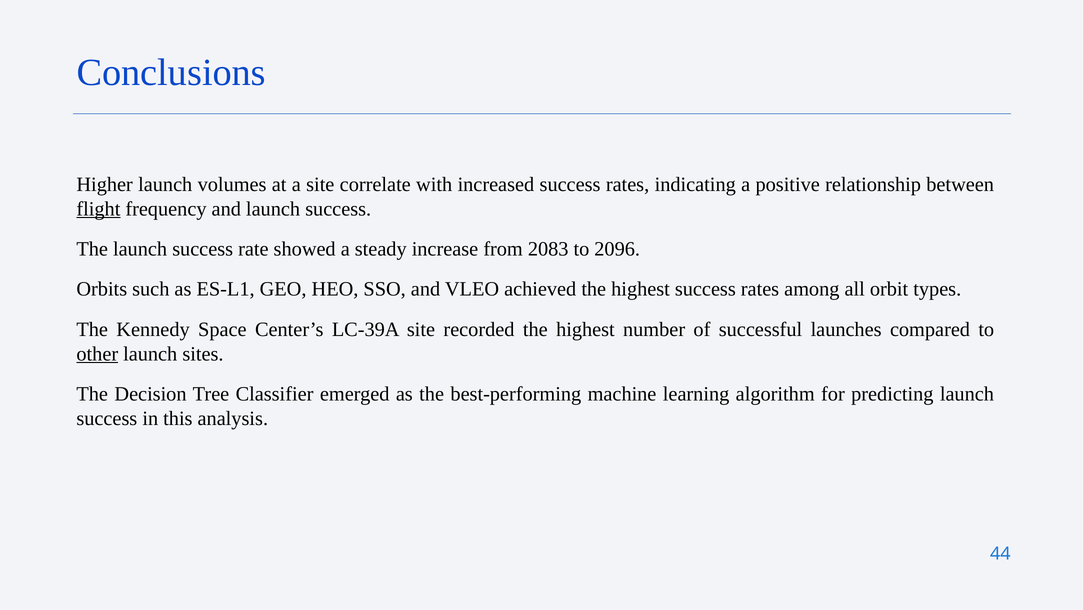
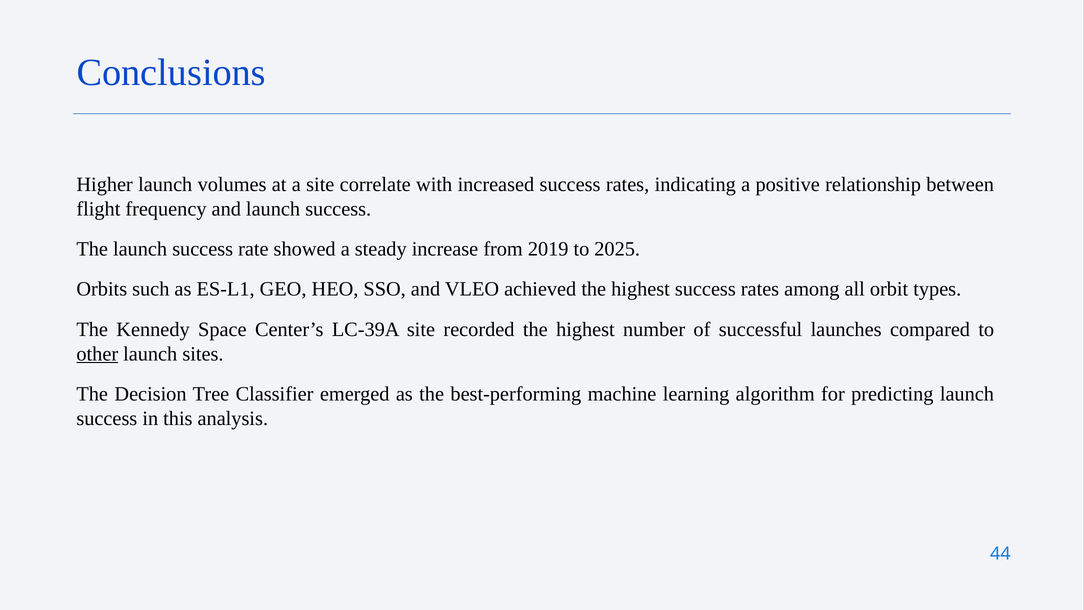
flight underline: present -> none (98, 209)
2083: 2083 -> 2019 (548, 249)
2096: 2096 -> 2025 (617, 249)
